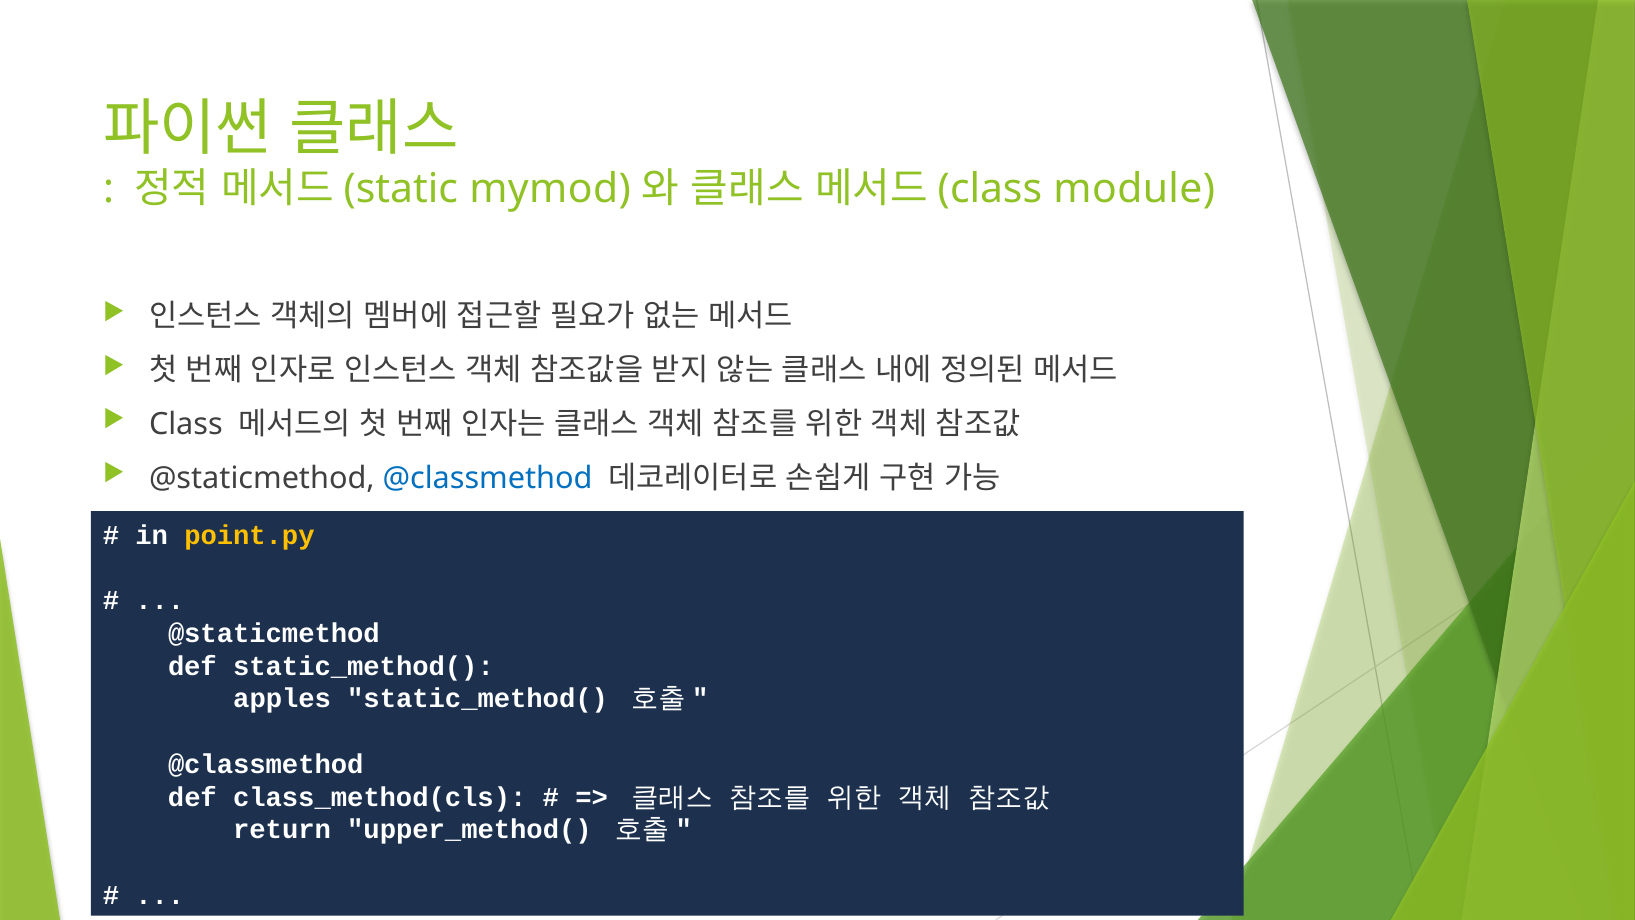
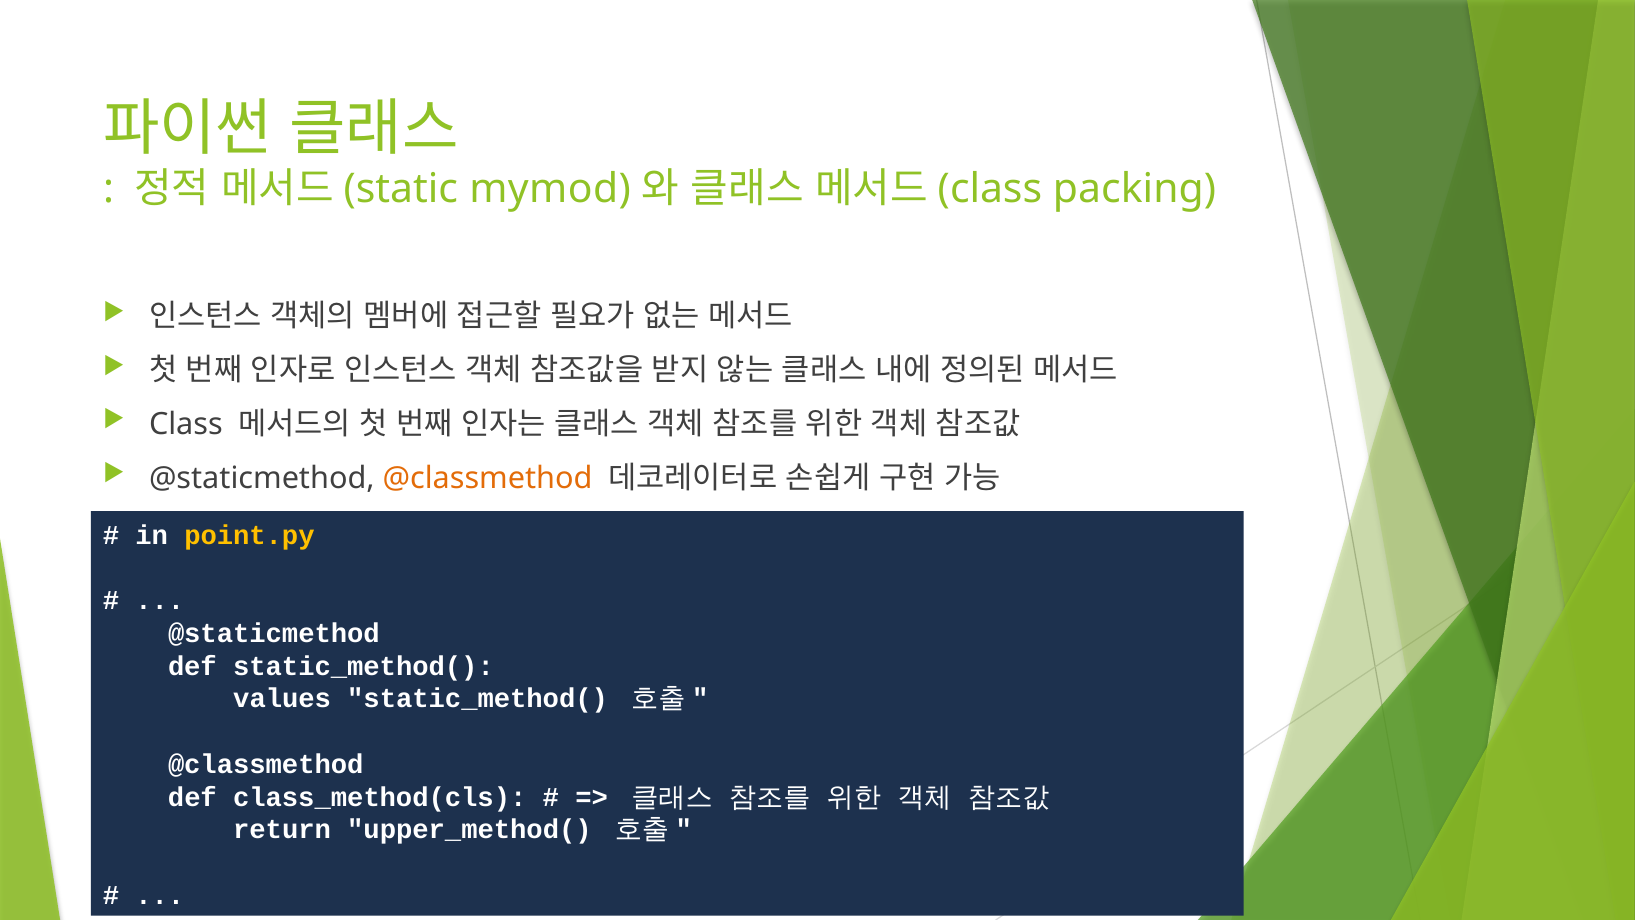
module: module -> packing (1134, 189)
@classmethod colour: blue -> orange (488, 478)
apples: apples -> values (282, 699)
